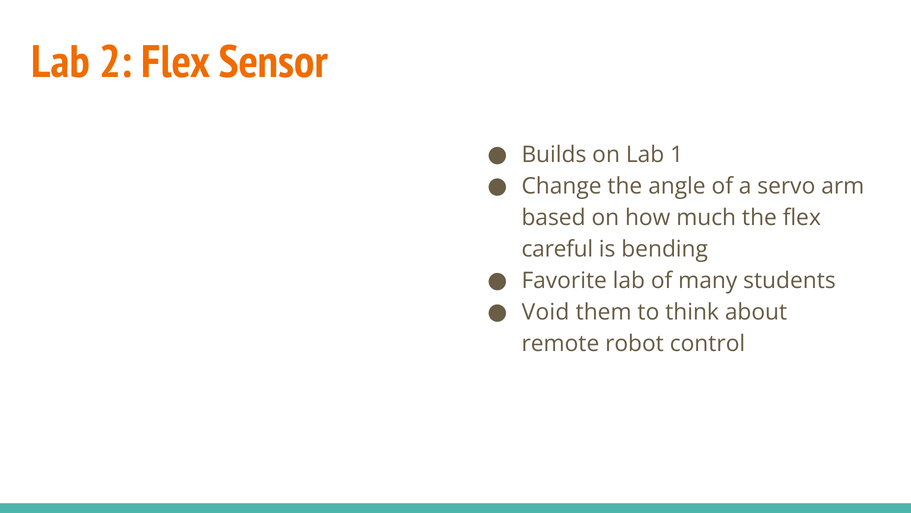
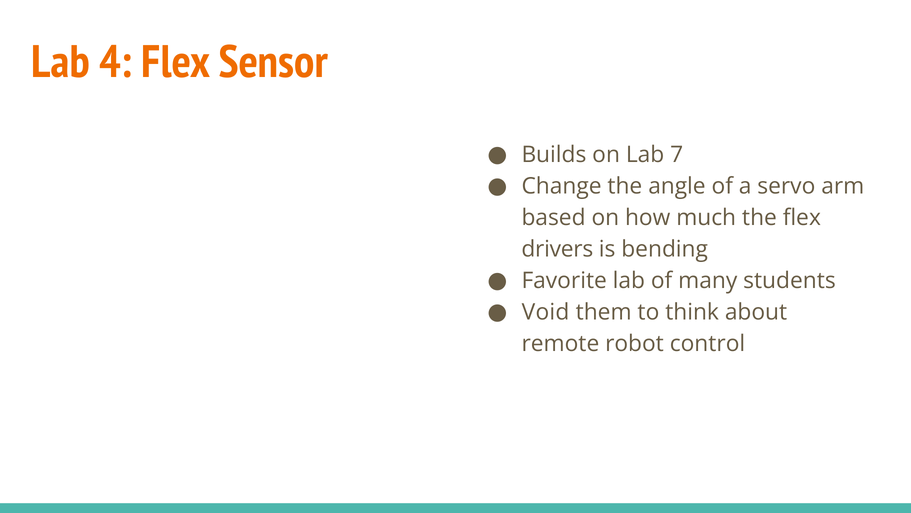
2: 2 -> 4 (116, 62)
1: 1 -> 7 (677, 155)
careful: careful -> drivers (557, 249)
